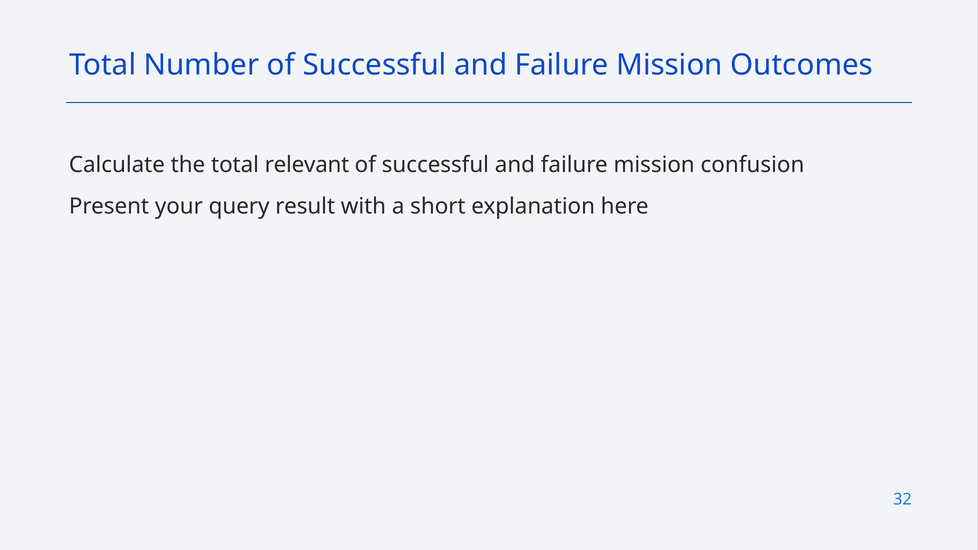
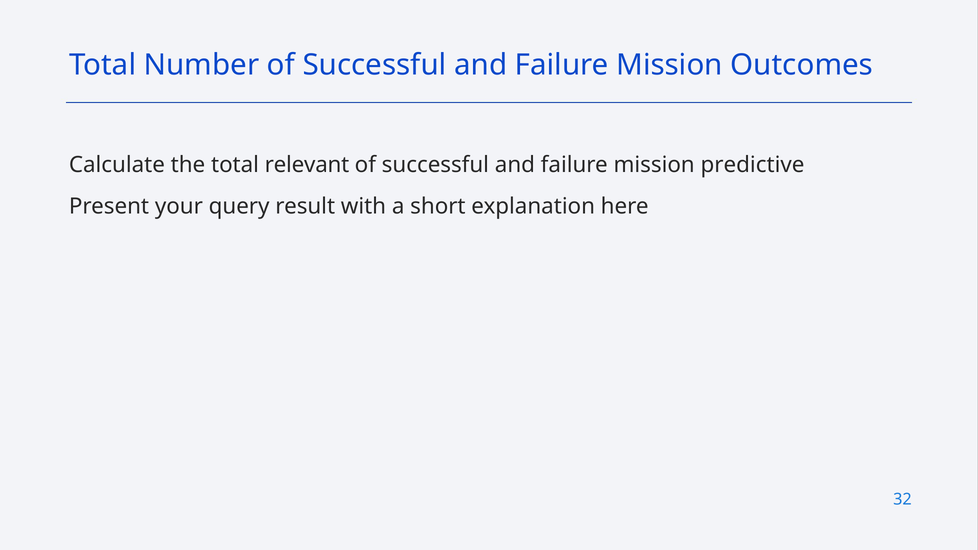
confusion: confusion -> predictive (752, 165)
